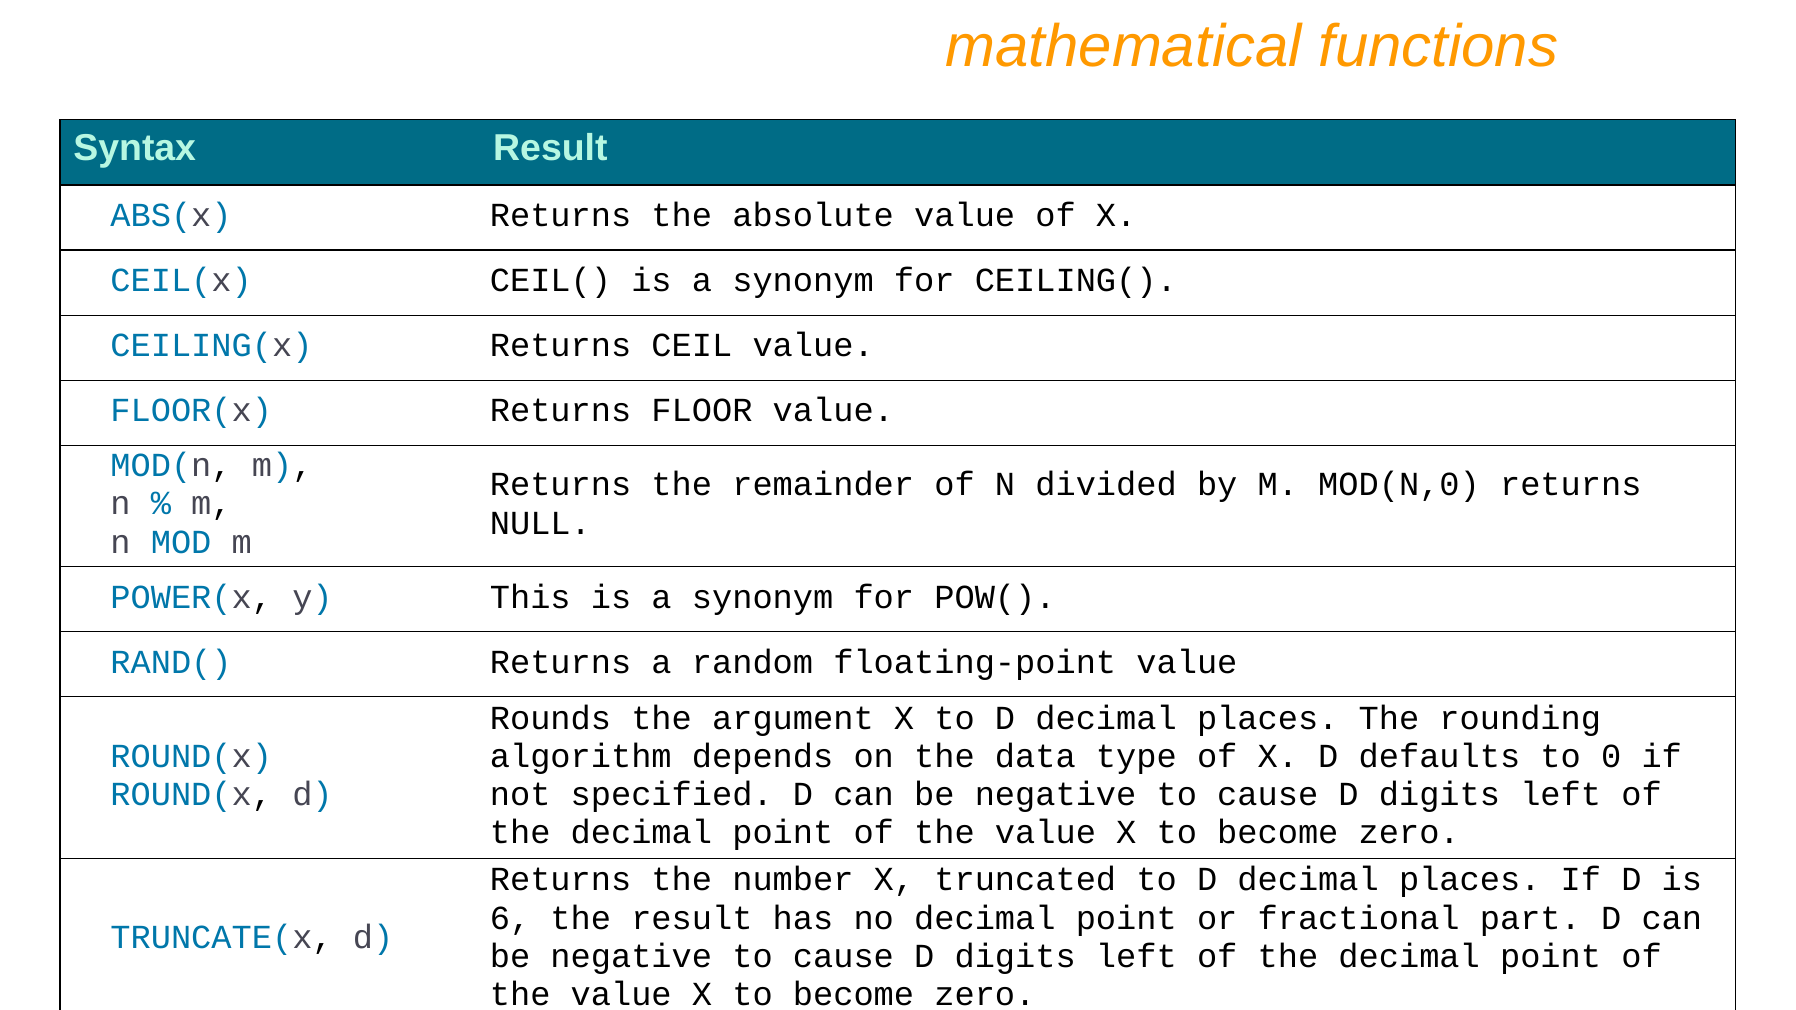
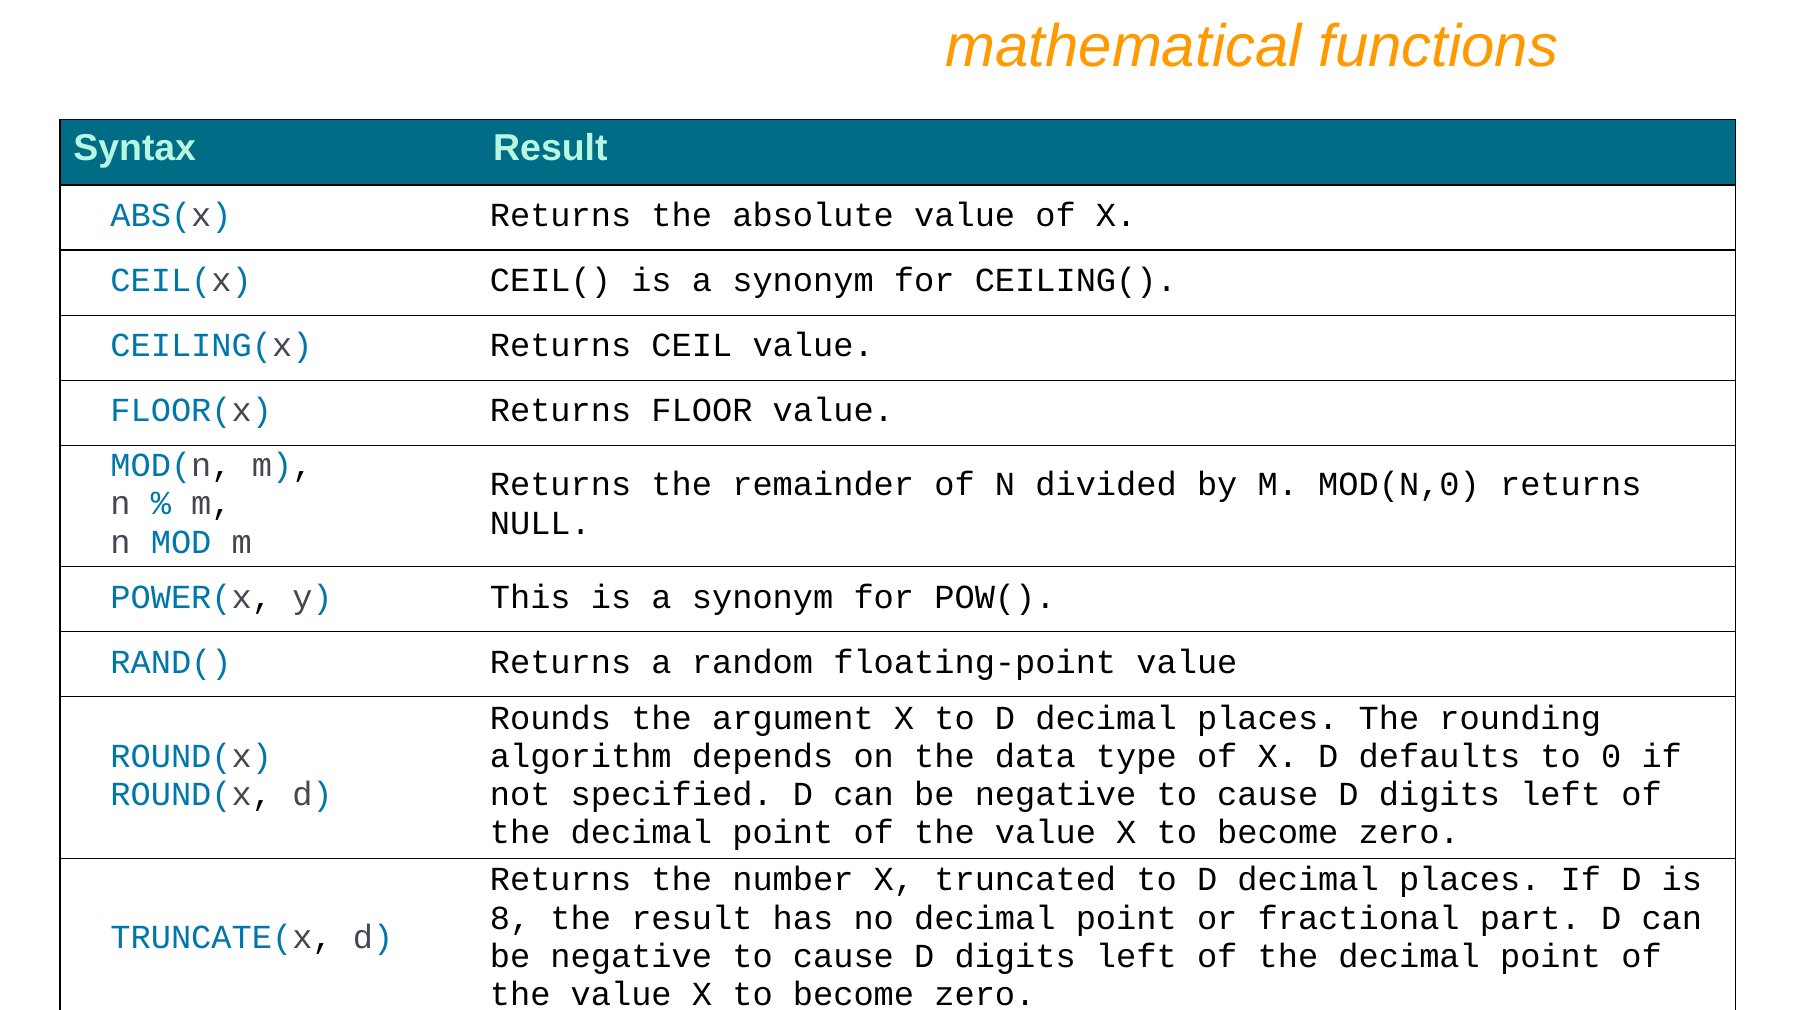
6: 6 -> 8 (510, 918)
